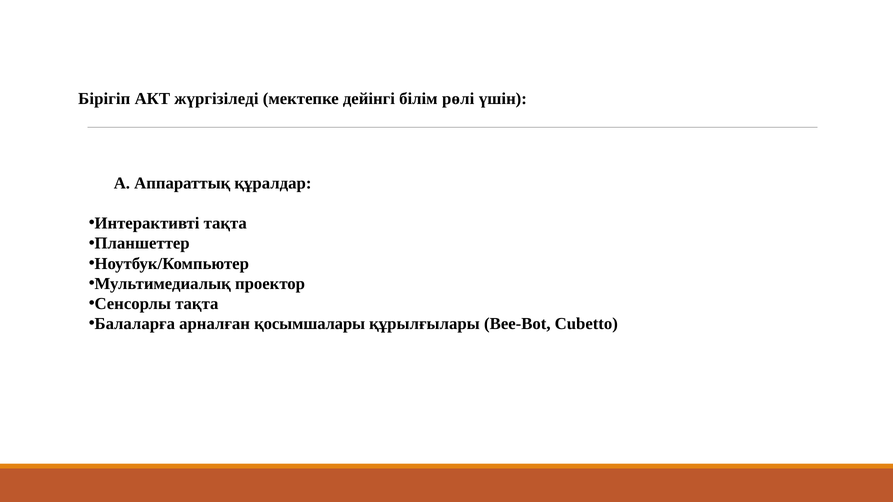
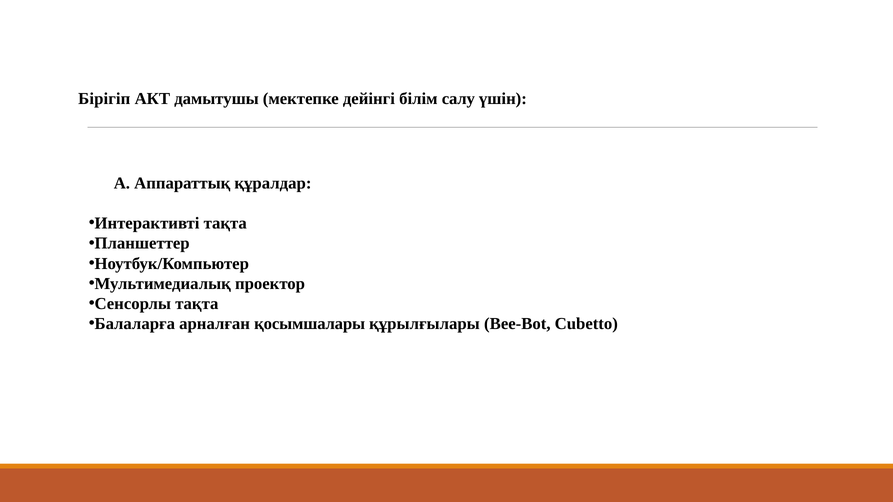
жүргізіледі: жүргізіледі -> дамытушы (217, 99)
рөлі: рөлі -> салу (458, 99)
